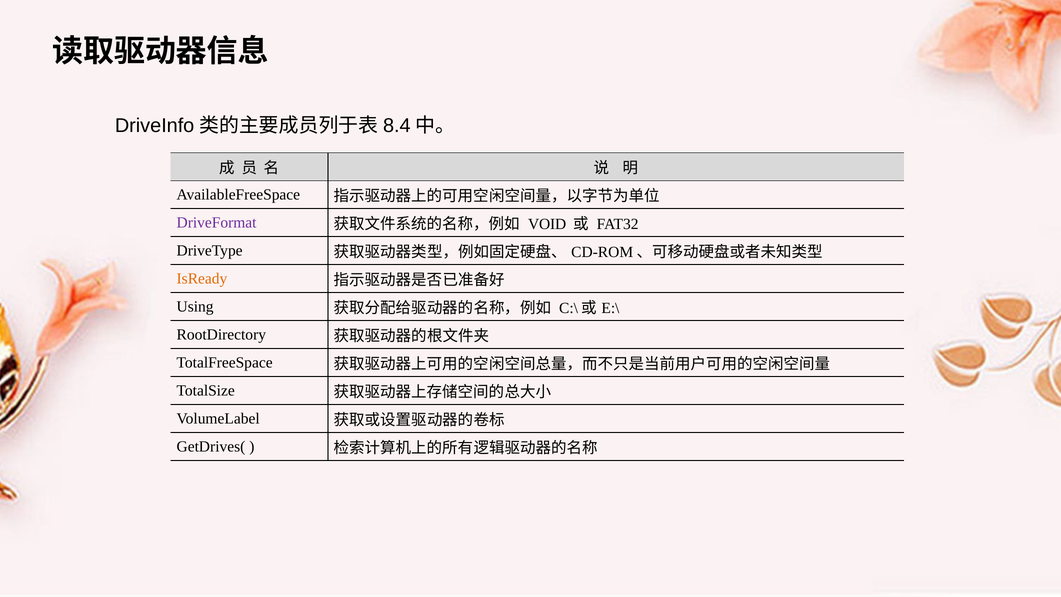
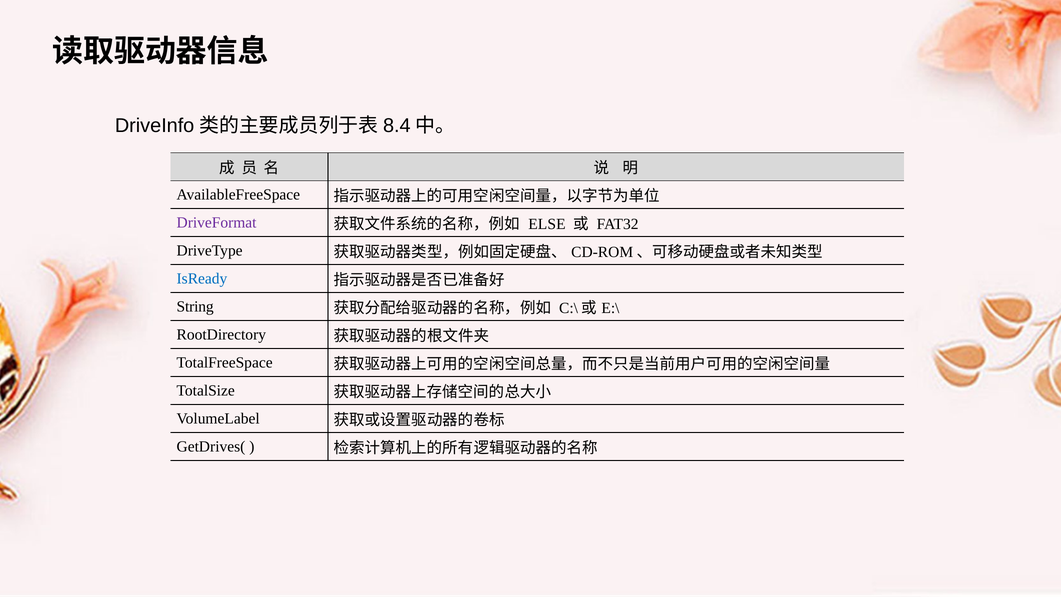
VOID: VOID -> ELSE (547, 224)
IsReady colour: orange -> blue (202, 279)
Using: Using -> String (195, 307)
